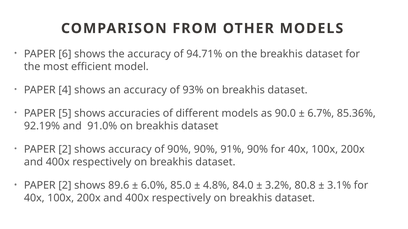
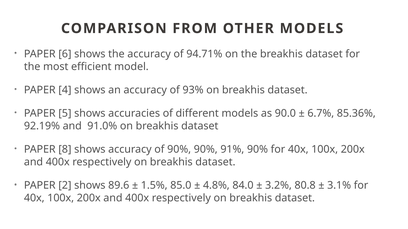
2: 2 -> 8 (65, 150)
6.0%: 6.0% -> 1.5% (154, 186)
